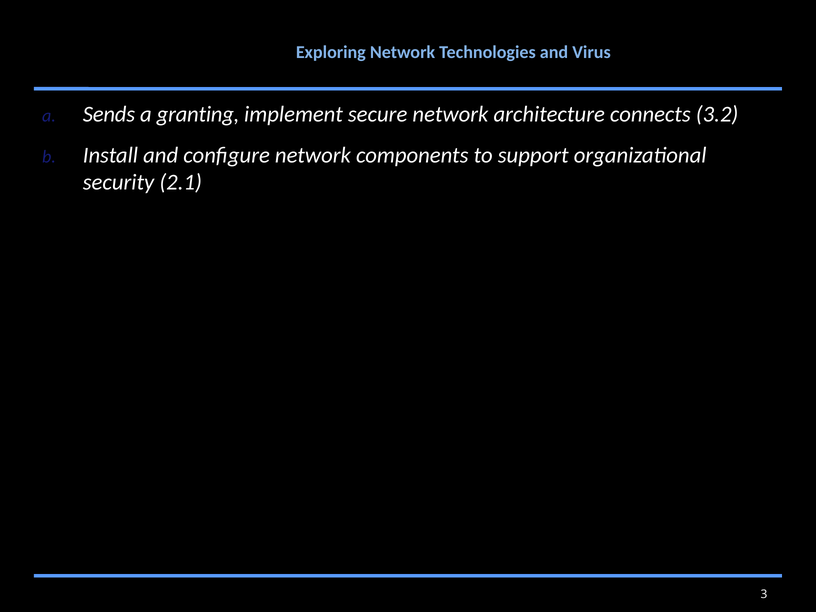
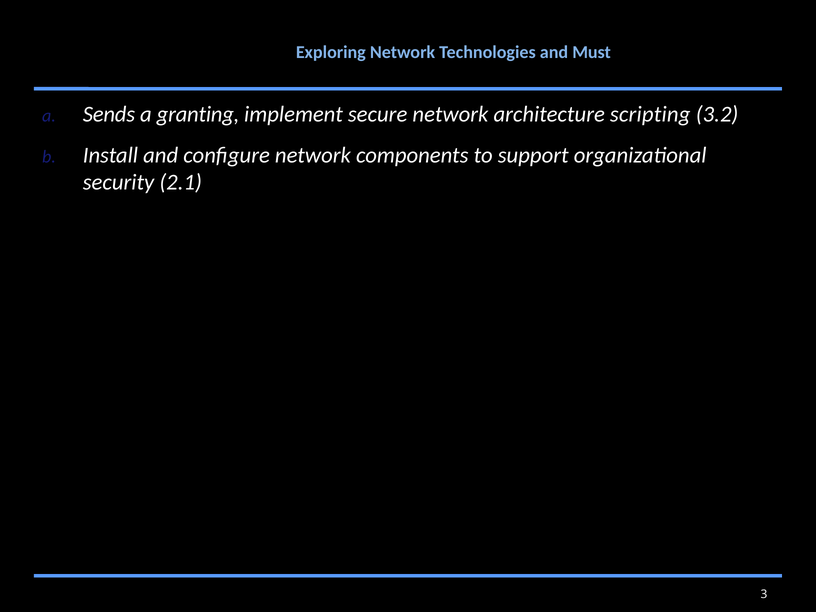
Virus: Virus -> Must (592, 52)
connects: connects -> scripting (650, 114)
